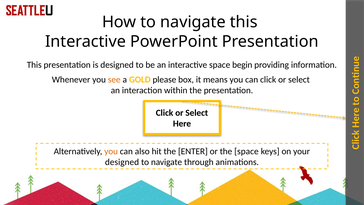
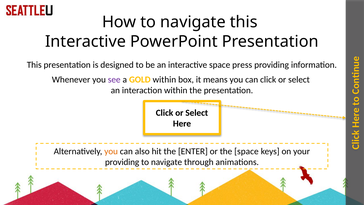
begin: begin -> press (242, 65)
see colour: orange -> purple (114, 79)
GOLD please: please -> within (164, 79)
designed: designed -> providing (122, 162)
